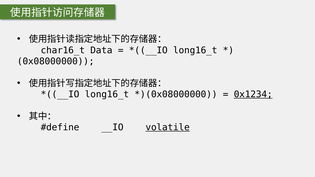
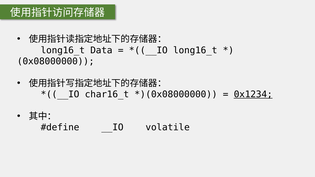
char16_t: char16_t -> long16_t (63, 50)
long16_t: long16_t -> char16_t (107, 94)
volatile underline: present -> none (168, 127)
